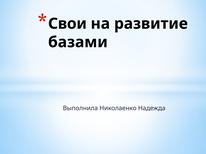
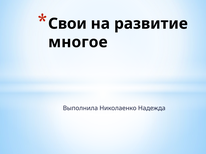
базами: базами -> многое (78, 42)
